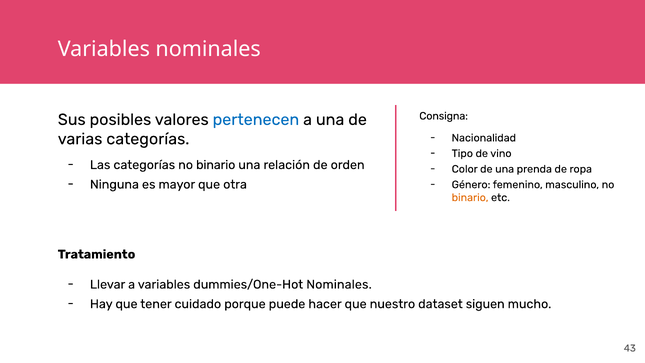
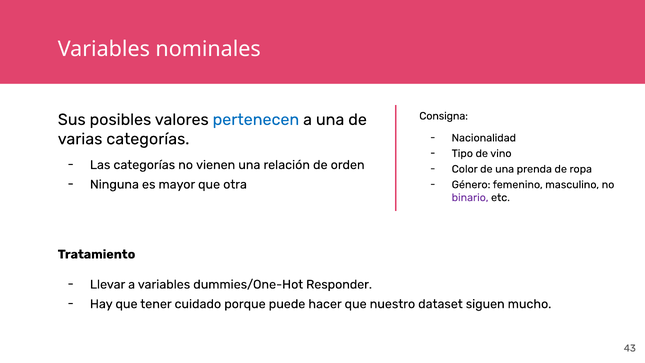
categorías no binario: binario -> vienen (216, 165)
binario colour: orange -> purple (470, 197)
dummies/One-Hot Nominales: Nominales -> Responder (339, 284)
